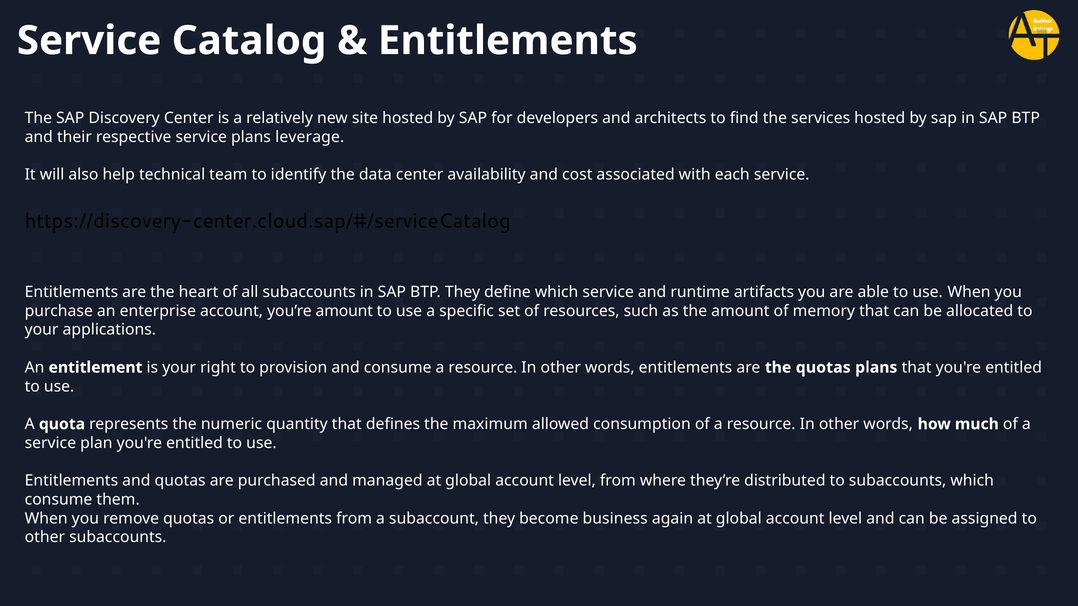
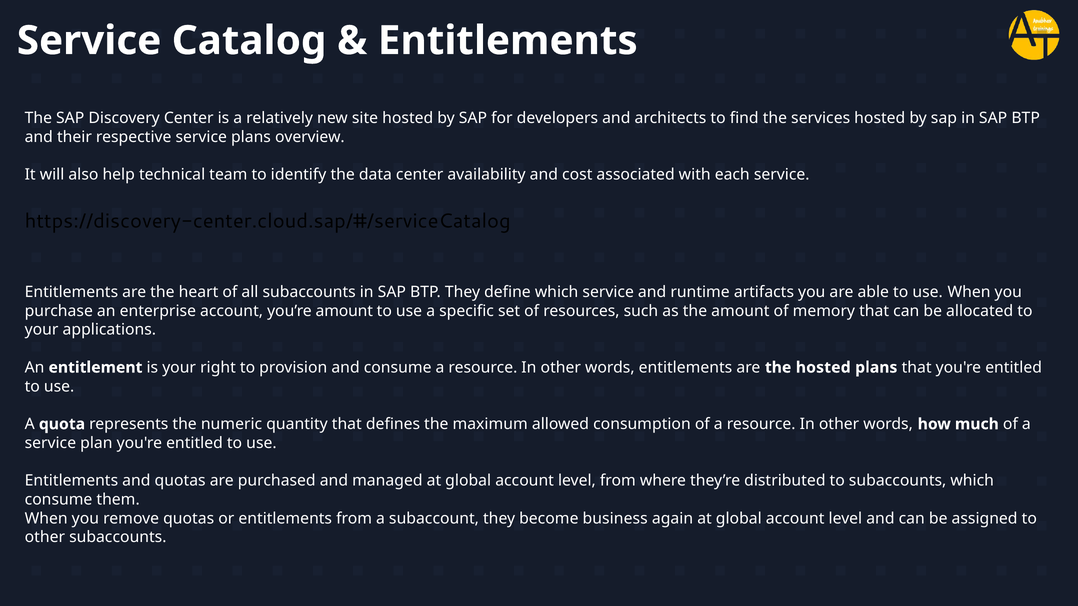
leverage: leverage -> overview (310, 137)
the quotas: quotas -> hosted (823, 368)
